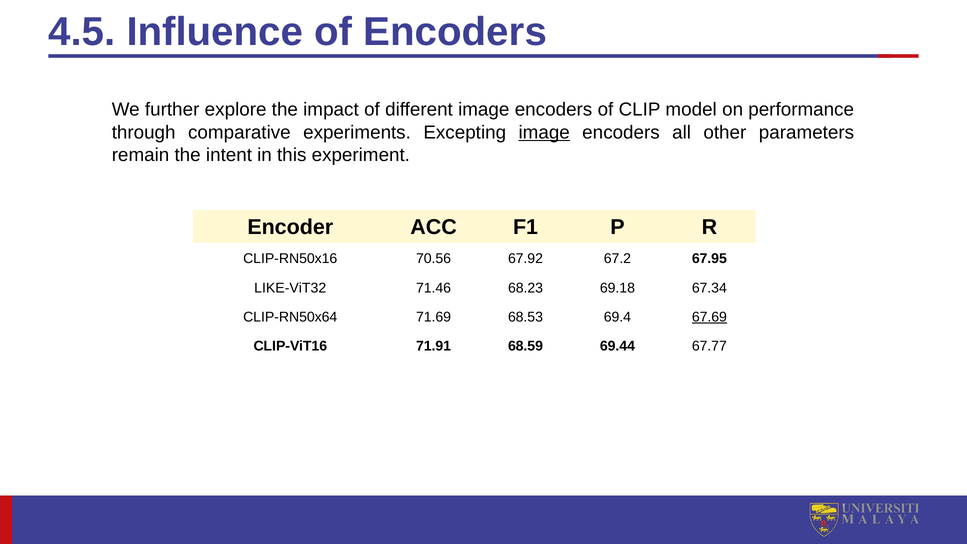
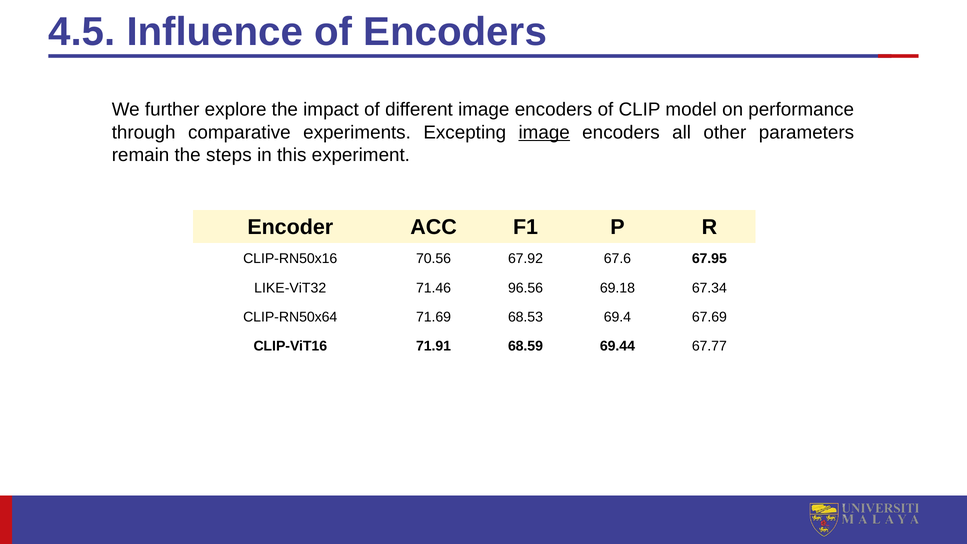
intent: intent -> steps (229, 155)
67.2: 67.2 -> 67.6 (617, 259)
68.23: 68.23 -> 96.56 (526, 288)
67.69 underline: present -> none (709, 317)
